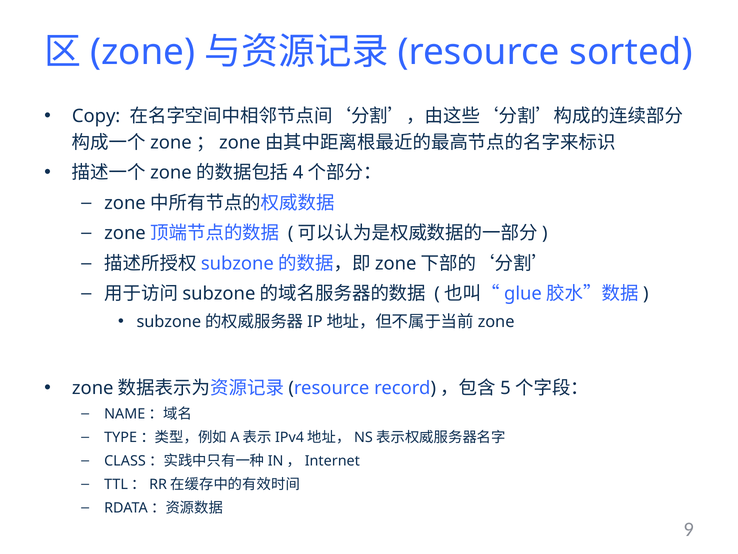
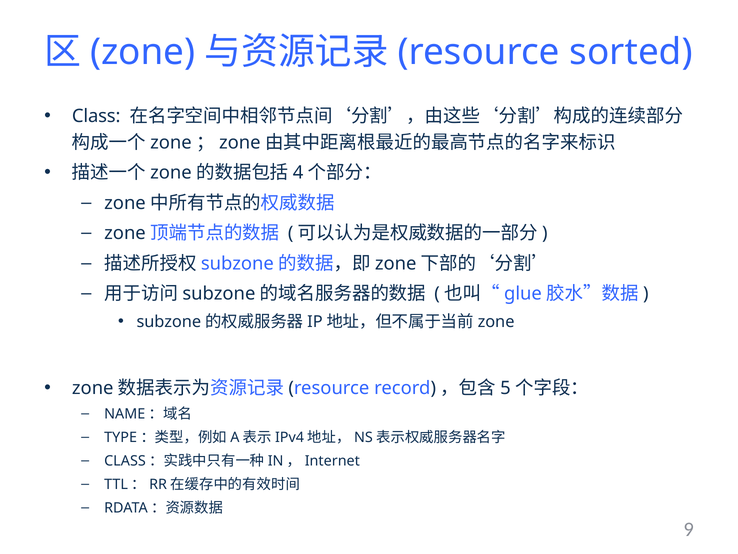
Copy: Copy -> Class (96, 116)
